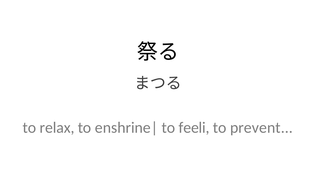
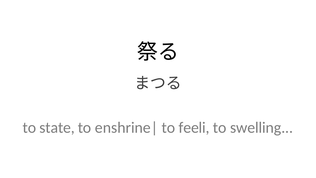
relax: relax -> state (57, 127)
prevent: prevent -> swelling (262, 127)
